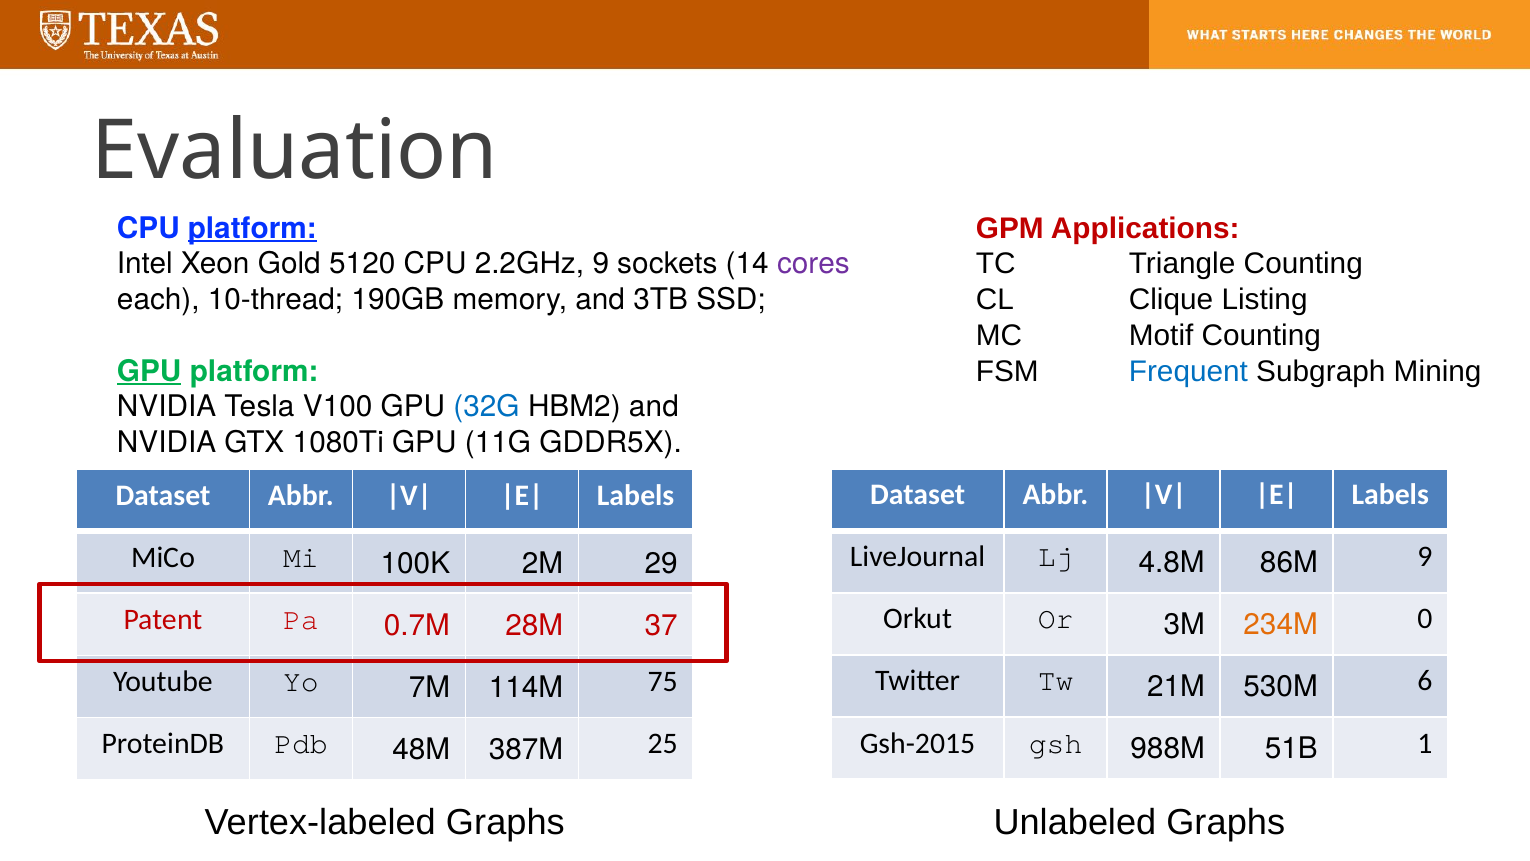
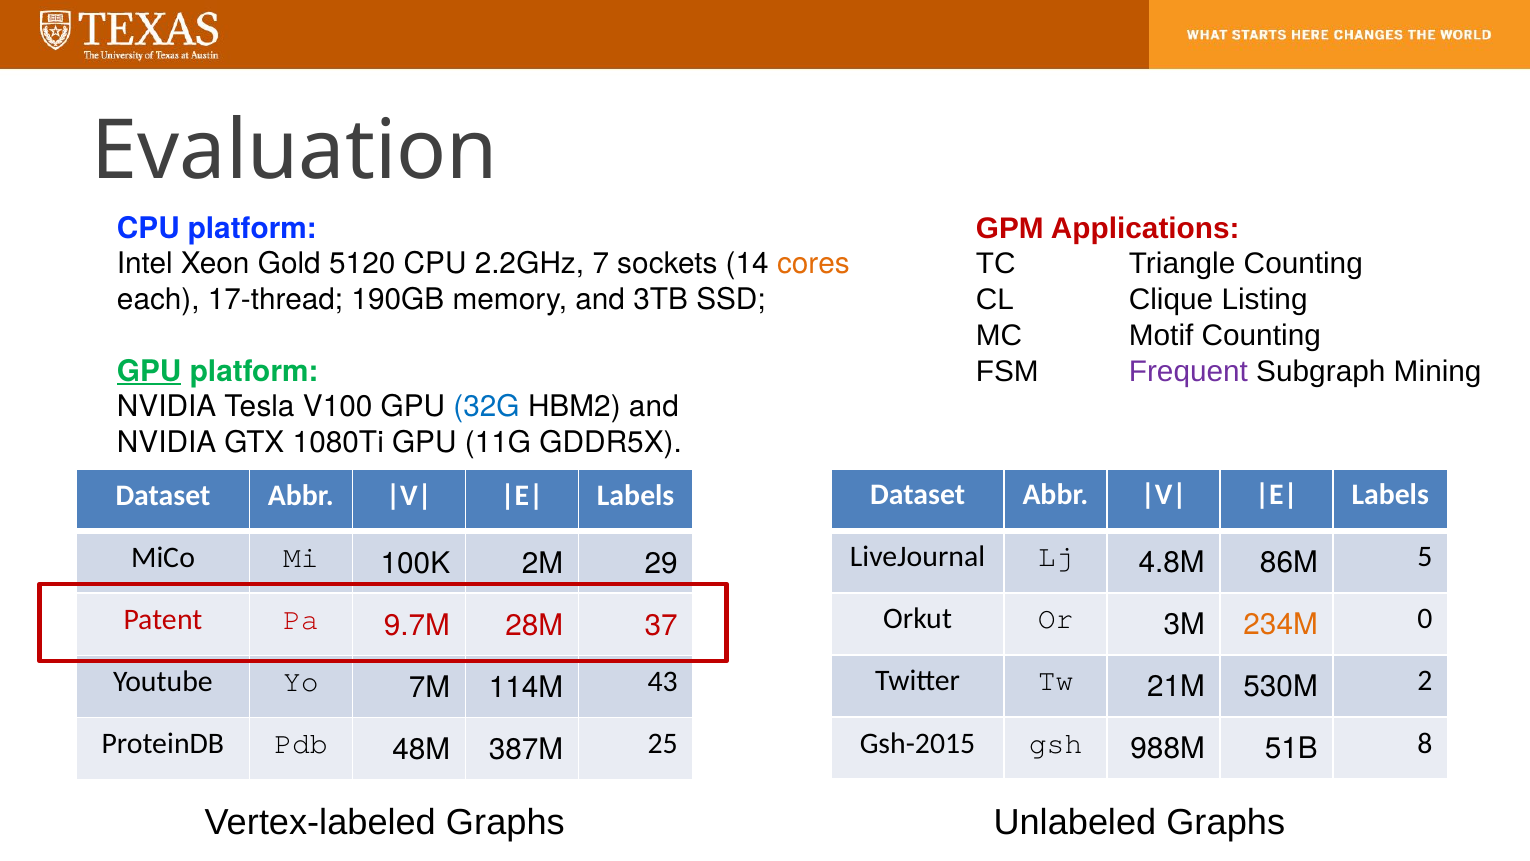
platform underline: present -> none (252, 228)
2.2GHz 9: 9 -> 7 (601, 264)
cores colour: purple -> orange (813, 264)
10-thread: 10-thread -> 17-thread (276, 300)
Frequent colour: blue -> purple (1188, 371)
86M 9: 9 -> 5 (1425, 557)
0.7M: 0.7M -> 9.7M (417, 625)
6: 6 -> 2 (1425, 681)
75: 75 -> 43 (663, 681)
1: 1 -> 8 (1425, 743)
